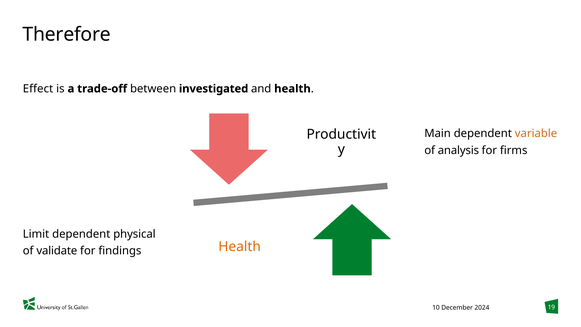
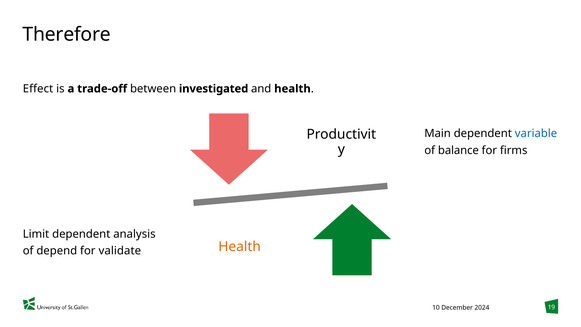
variable colour: orange -> blue (536, 133)
analysis: analysis -> balance (458, 150)
physical: physical -> analysis (134, 234)
validate: validate -> depend (57, 251)
findings: findings -> validate (120, 251)
